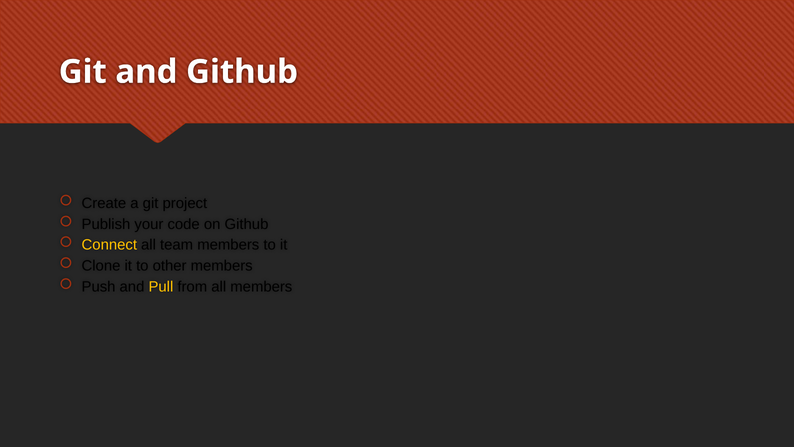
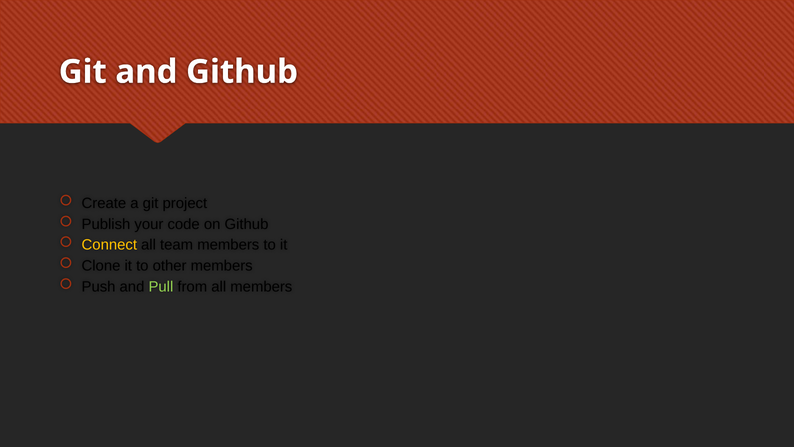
Pull colour: yellow -> light green (161, 286)
